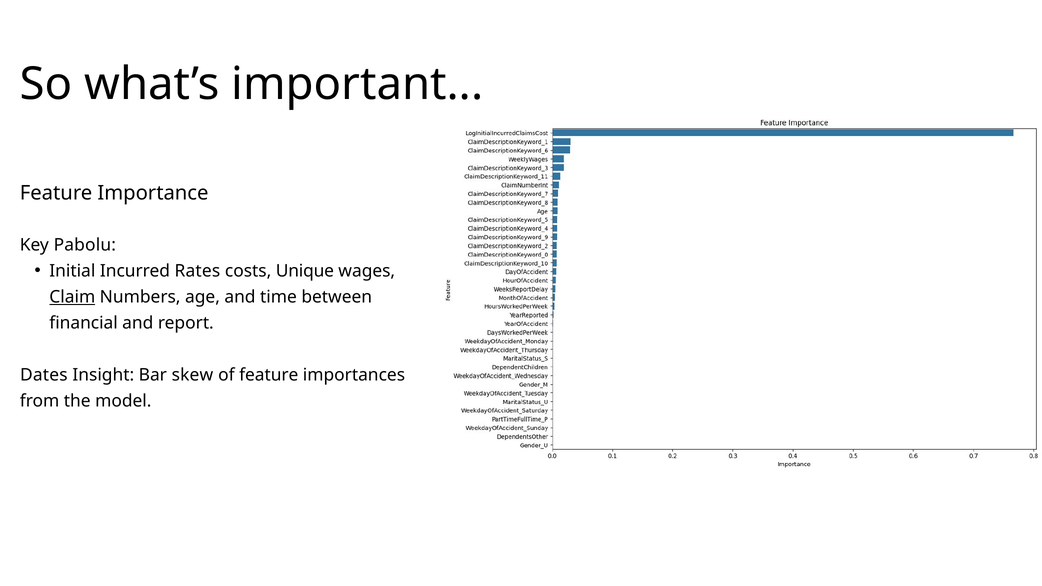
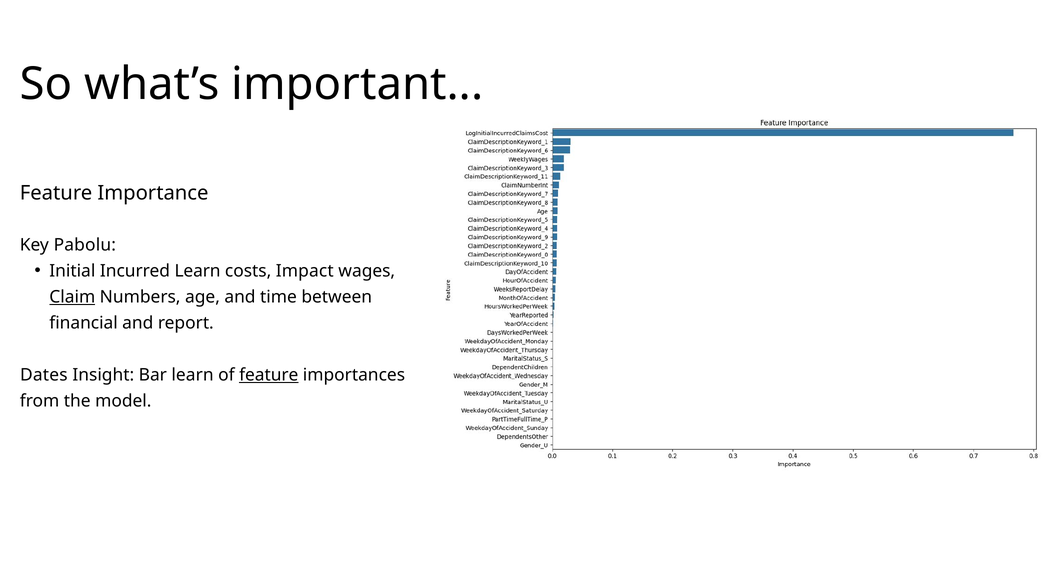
Incurred Rates: Rates -> Learn (198, 271)
Unique: Unique -> Impact (305, 271)
Bar skew: skew -> learn (193, 375)
feature underline: none -> present (269, 375)
